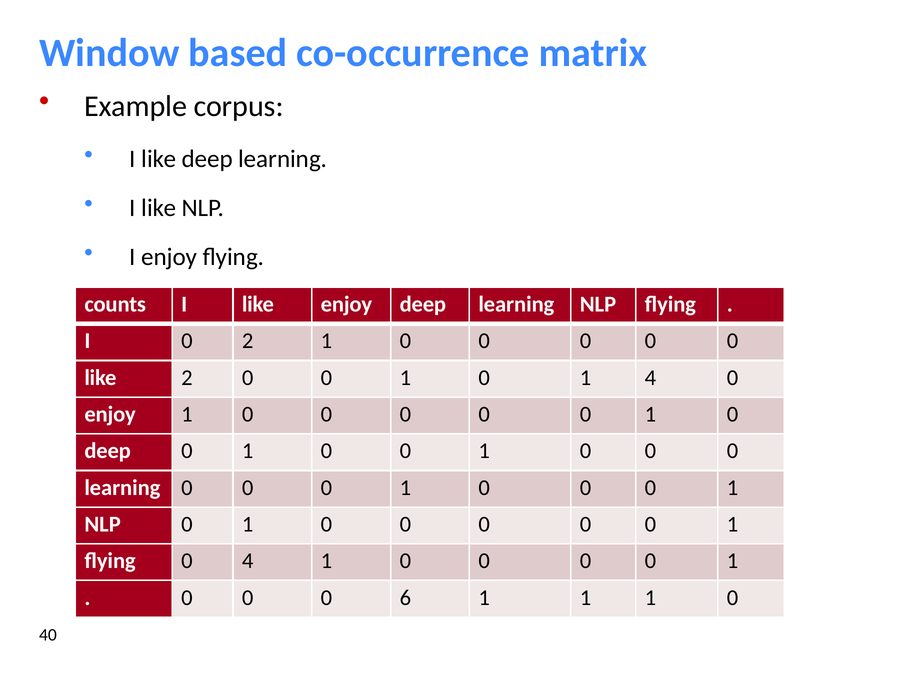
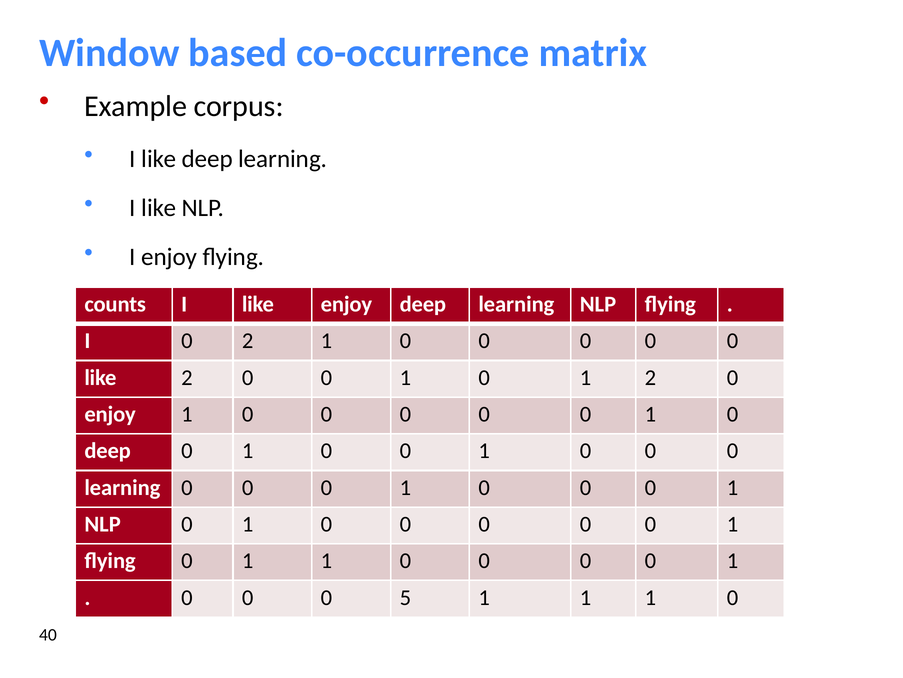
1 4: 4 -> 2 (650, 377)
flying 0 4: 4 -> 1 (248, 560)
6: 6 -> 5 (405, 597)
